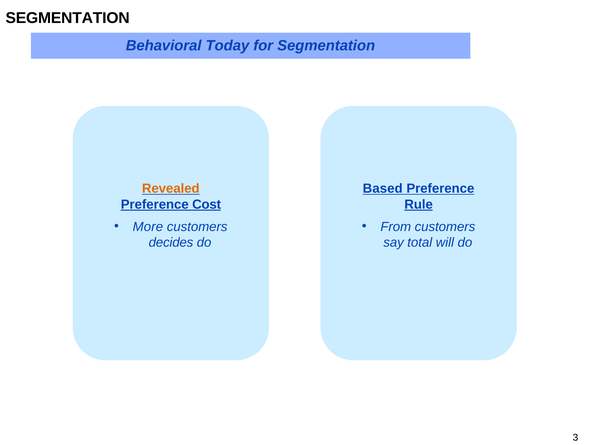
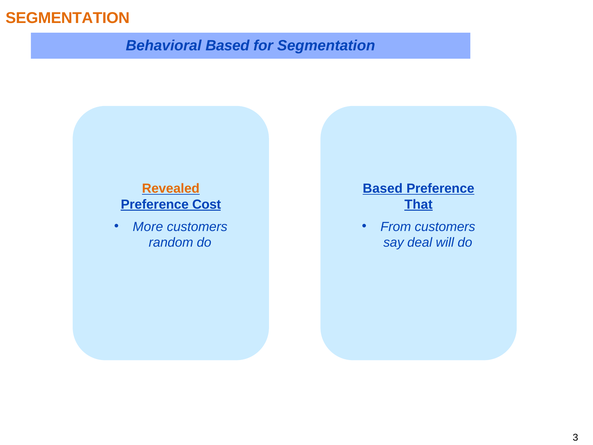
SEGMENTATION colour: black -> orange (68, 18)
Behavioral Today: Today -> Based (228, 46)
Rule: Rule -> That (419, 204)
decides: decides -> random (171, 242)
total: total -> deal (420, 242)
